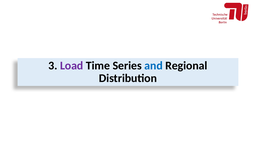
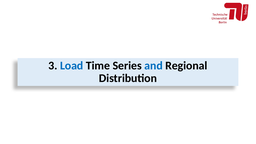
Load colour: purple -> blue (72, 66)
